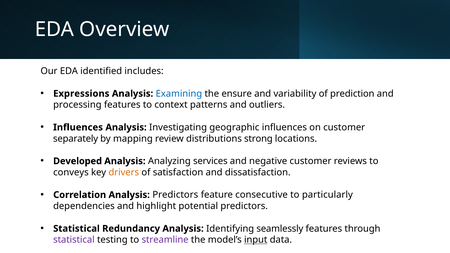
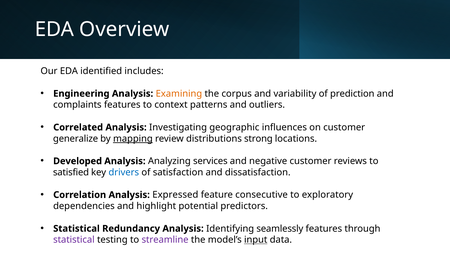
Expressions: Expressions -> Engineering (81, 94)
Examining colour: blue -> orange (179, 94)
ensure: ensure -> corpus (237, 94)
processing: processing -> complaints (77, 105)
Influences: Influences -> Correlated (78, 127)
separately: separately -> generalize (76, 139)
mapping underline: none -> present (133, 139)
conveys: conveys -> satisfied (71, 172)
drivers colour: orange -> blue (124, 172)
Analysis Predictors: Predictors -> Expressed (175, 195)
particularly: particularly -> exploratory (327, 195)
